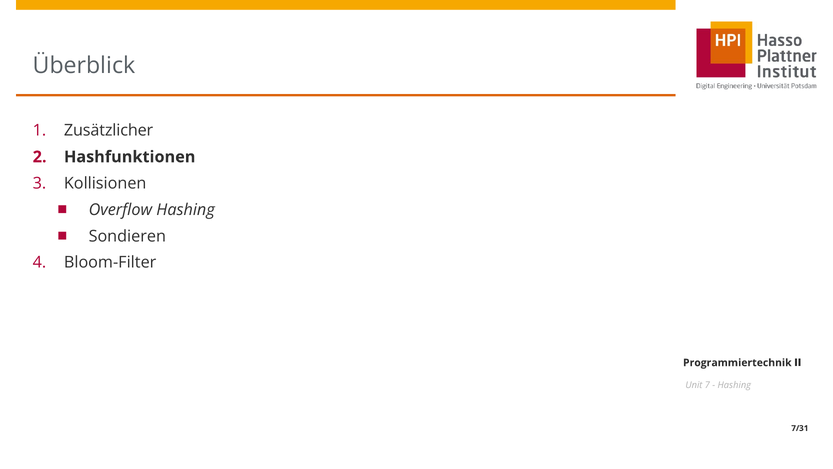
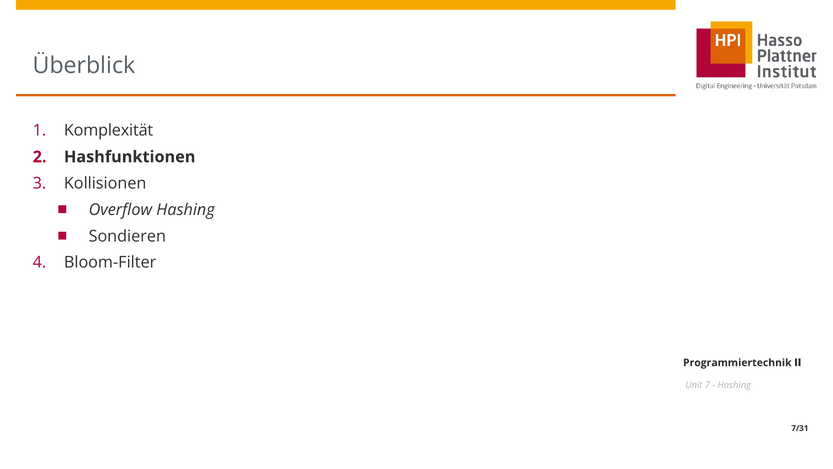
Zusätzlicher: Zusätzlicher -> Komplexität (109, 130)
